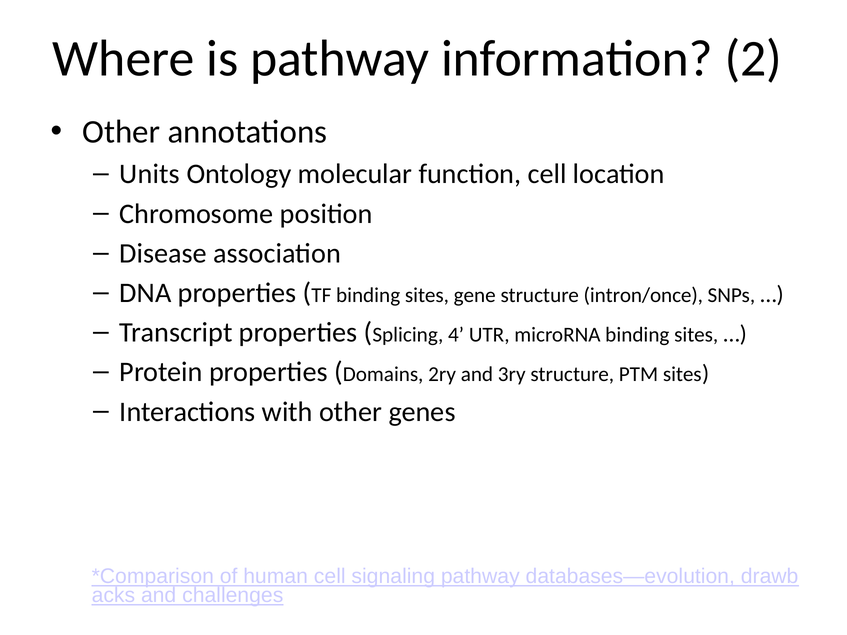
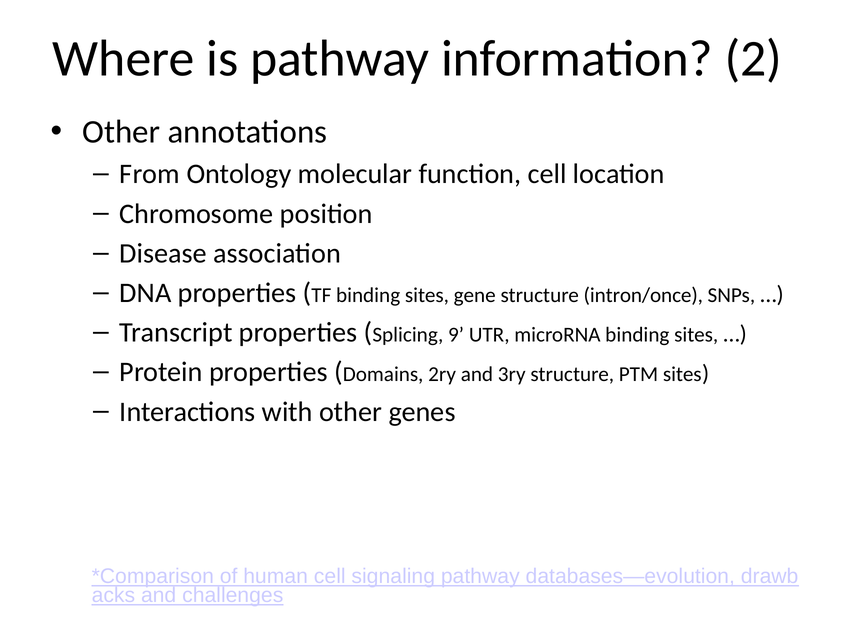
Units: Units -> From (150, 174)
4: 4 -> 9 (456, 335)
